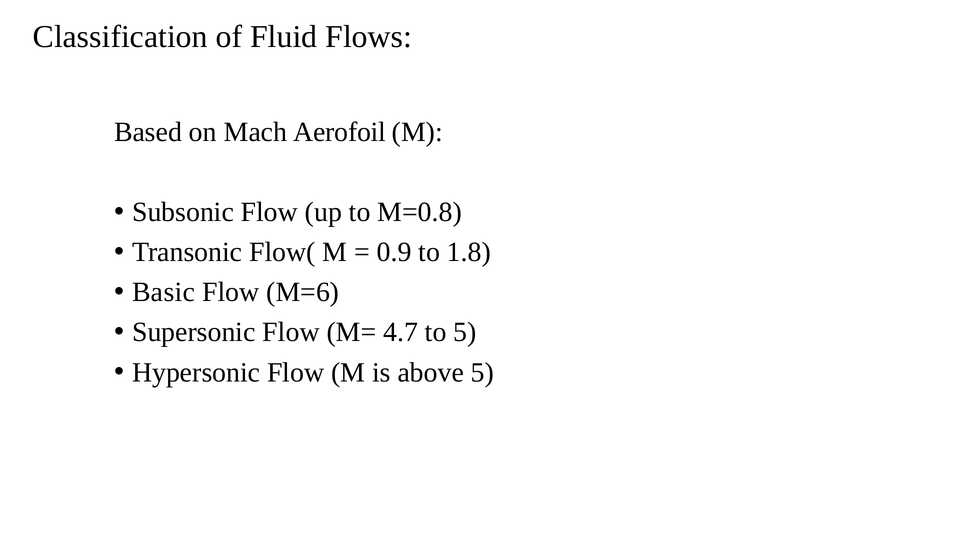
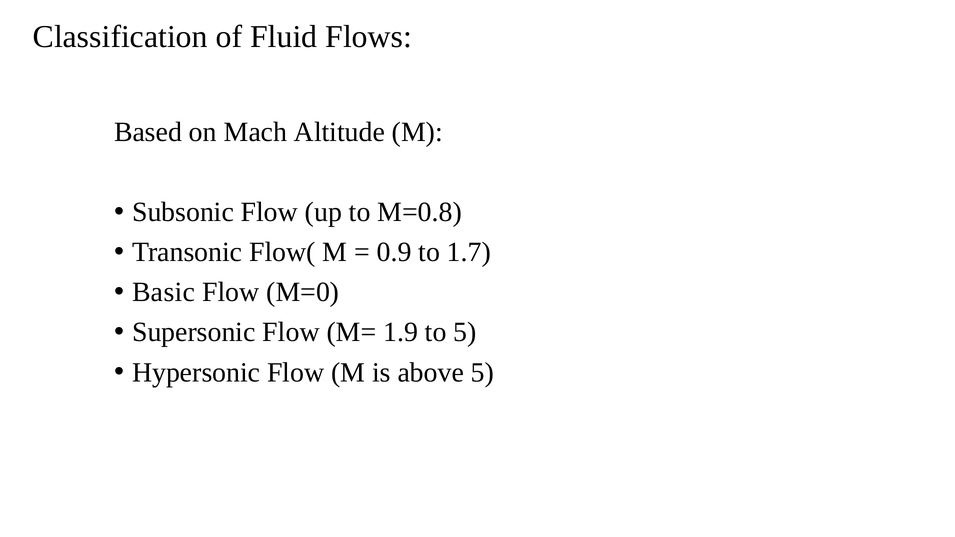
Aerofoil: Aerofoil -> Altitude (340, 132)
1.8: 1.8 -> 1.7 (469, 252)
M=6: M=6 -> M=0 (303, 292)
4.7: 4.7 -> 1.9 (401, 332)
